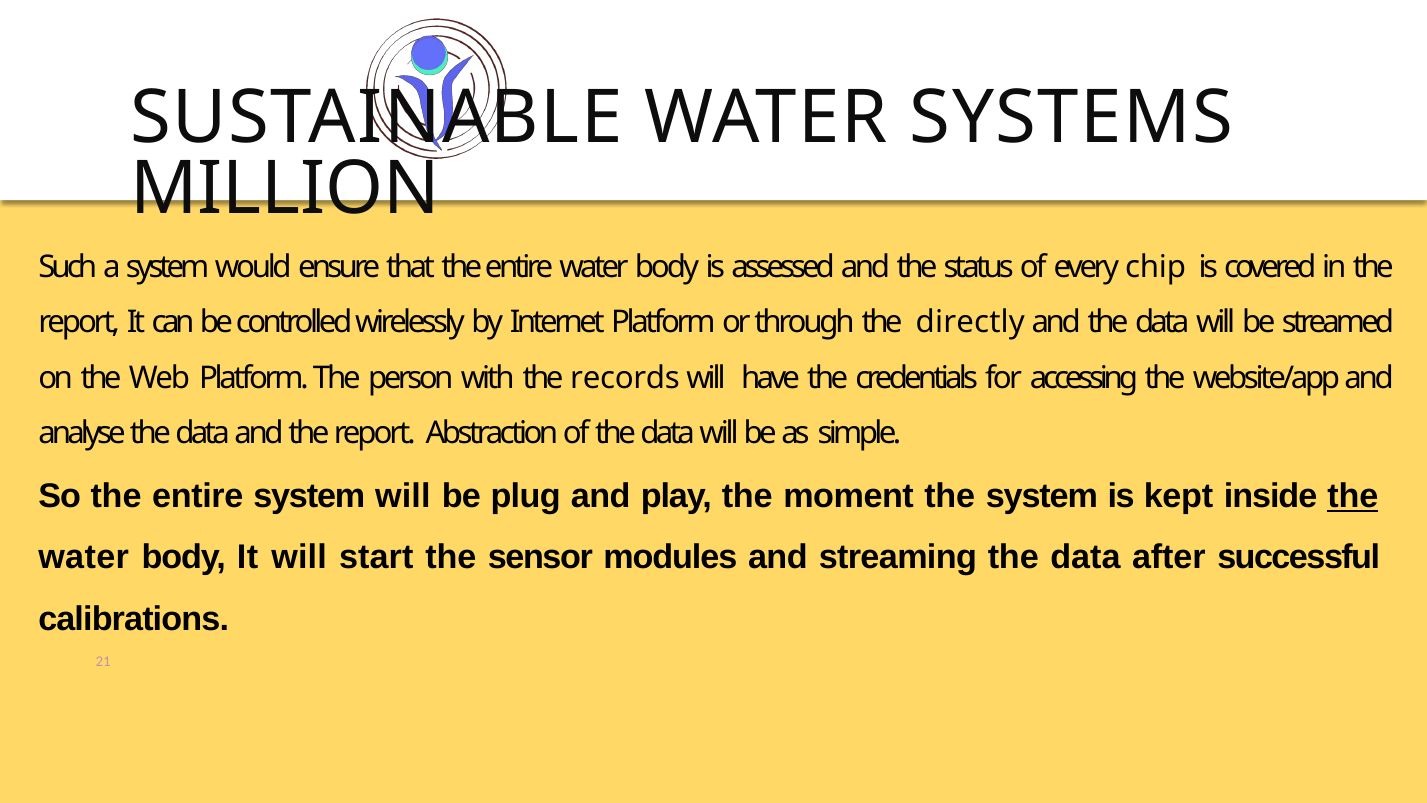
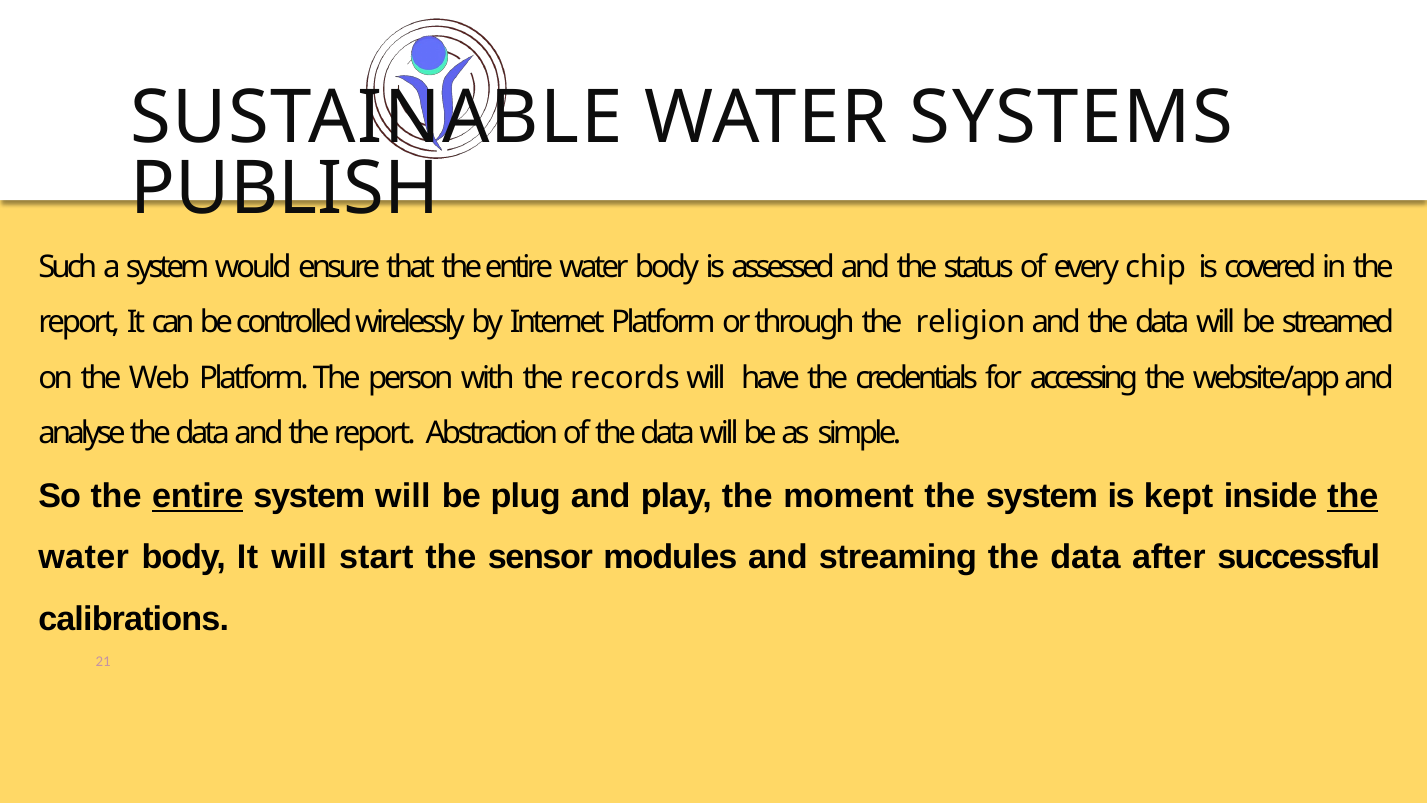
MILLION: MILLION -> PUBLISH (285, 189)
directly: directly -> religion (971, 322)
entire underline: none -> present (198, 496)
